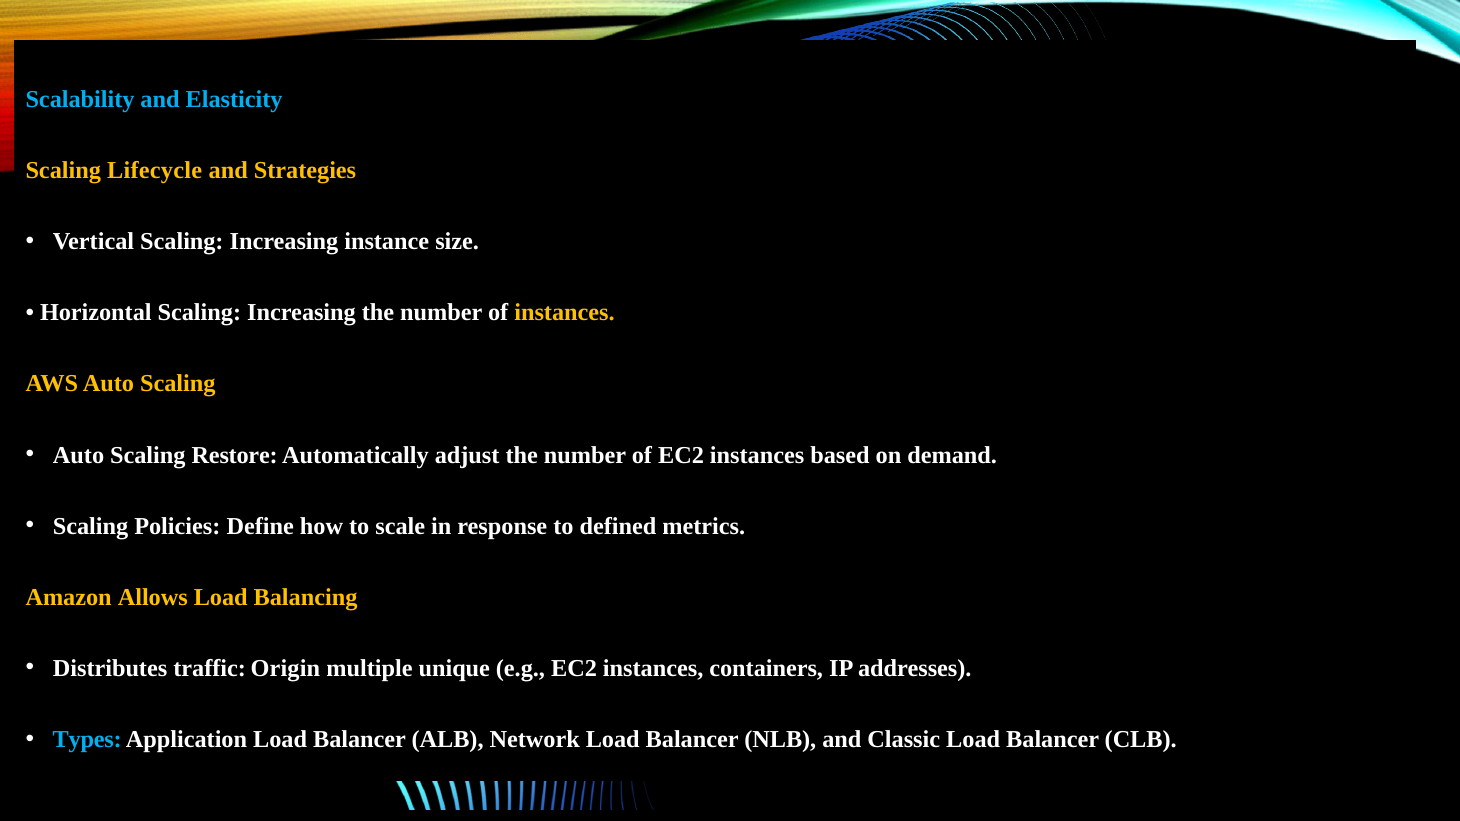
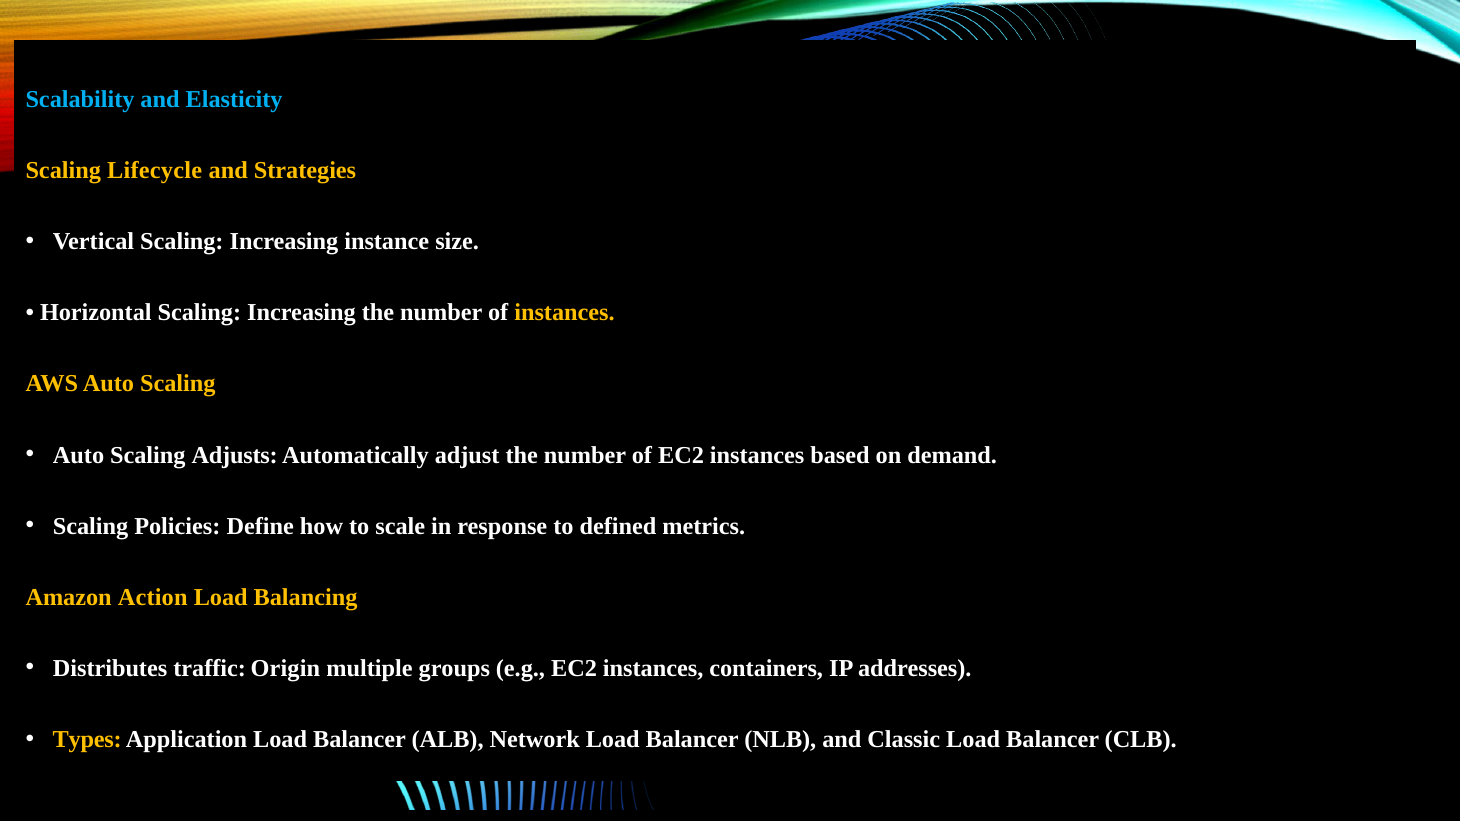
Restore: Restore -> Adjusts (235, 455)
Allows: Allows -> Action (153, 597)
unique: unique -> groups (454, 669)
Types colour: light blue -> yellow (87, 740)
